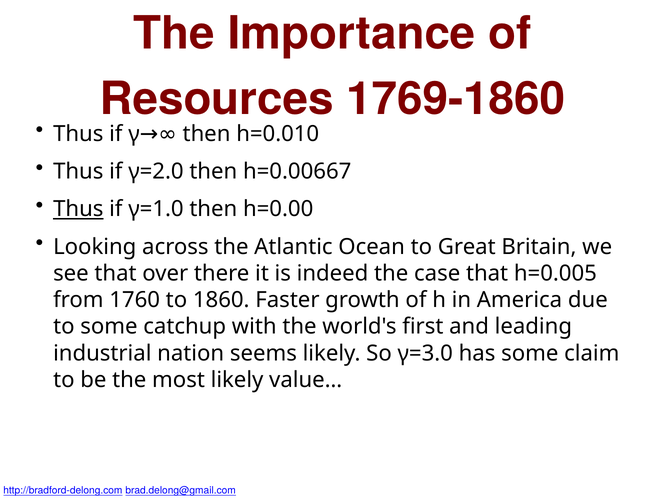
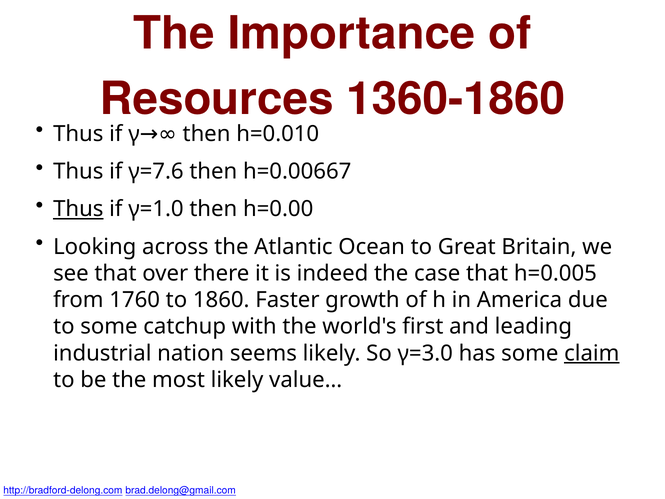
1769-1860: 1769-1860 -> 1360-1860 (456, 99)
γ=2.0: γ=2.0 -> γ=7.6 (156, 171)
claim underline: none -> present (592, 353)
